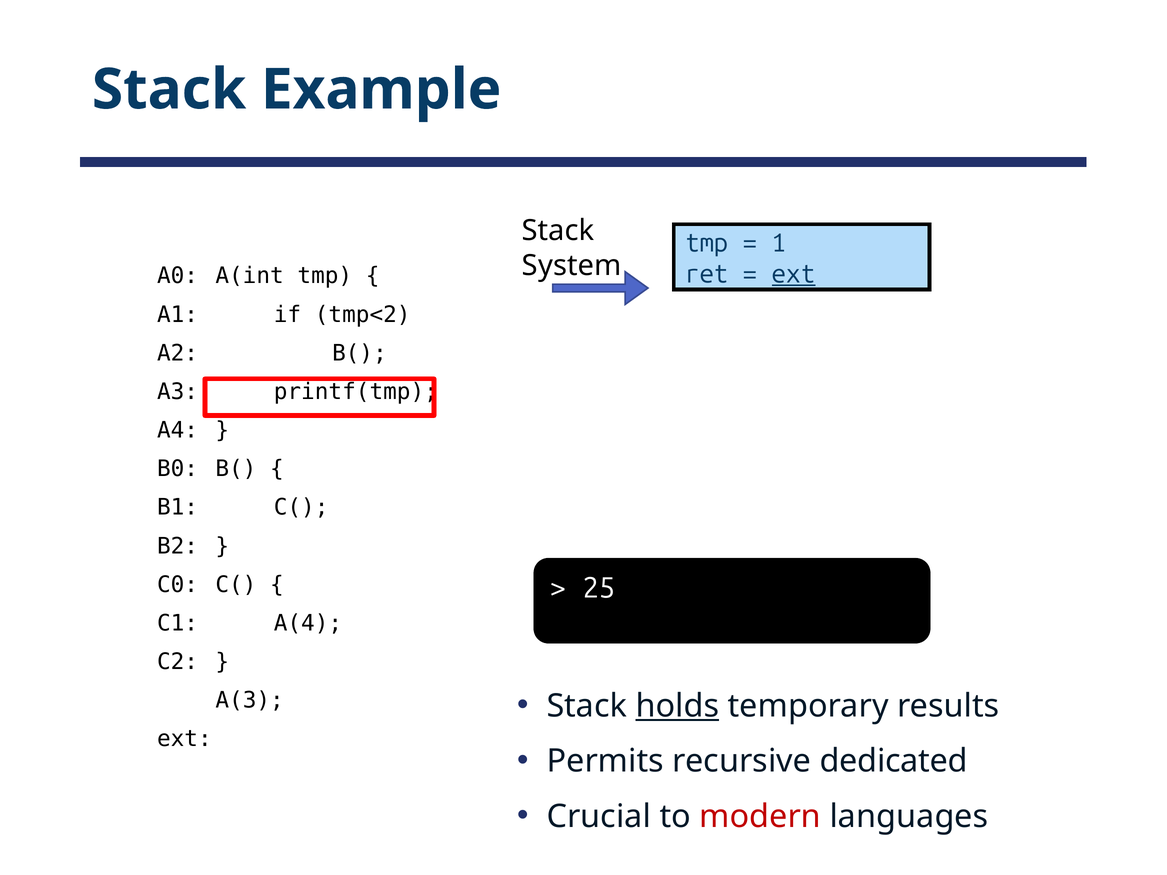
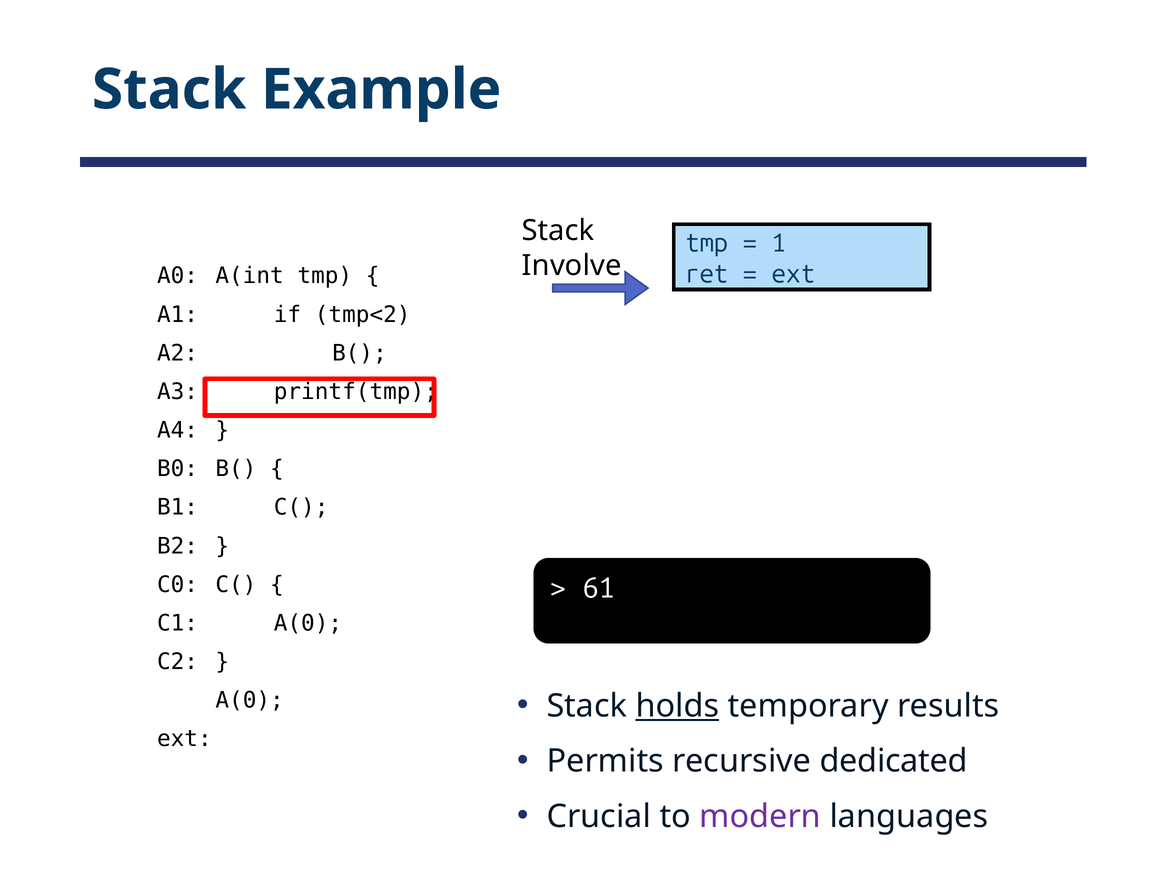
System: System -> Involve (572, 266)
ext underline: present -> none (794, 274)
25: 25 -> 61 (599, 588)
C1 A(4: A(4 -> A(0 (308, 623)
A(3: A(3 -> A(0 (250, 701)
modern colour: red -> purple (760, 817)
